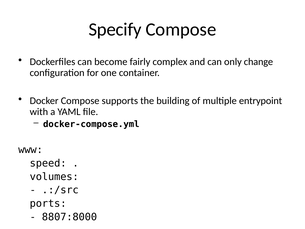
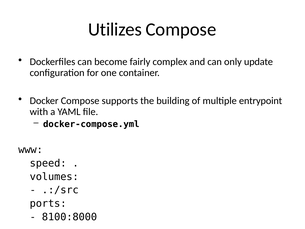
Specify: Specify -> Utilizes (115, 30)
change: change -> update (258, 62)
8807:8000: 8807:8000 -> 8100:8000 (69, 217)
